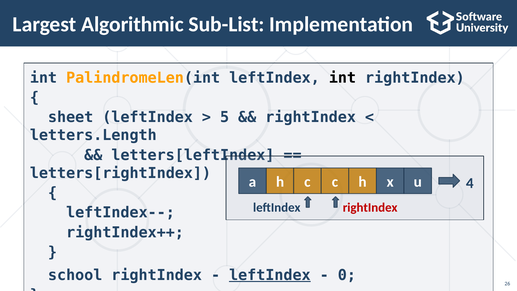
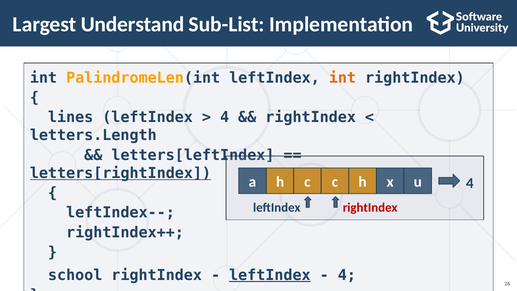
Algorithmic: Algorithmic -> Understand (133, 24)
int colour: black -> orange (342, 78)
sheet: sheet -> lines (71, 117)
5: 5 -> 4 (225, 117)
letters[rightIndex underline: none -> present (120, 173)
0: 0 -> 4 (347, 275)
